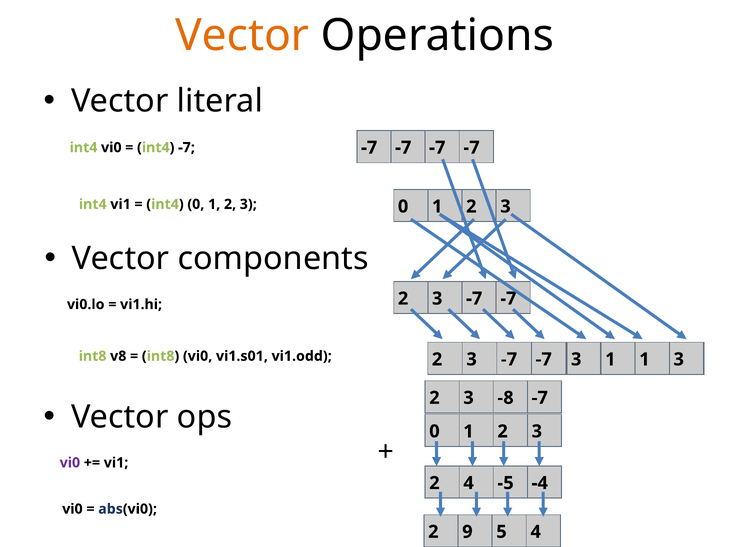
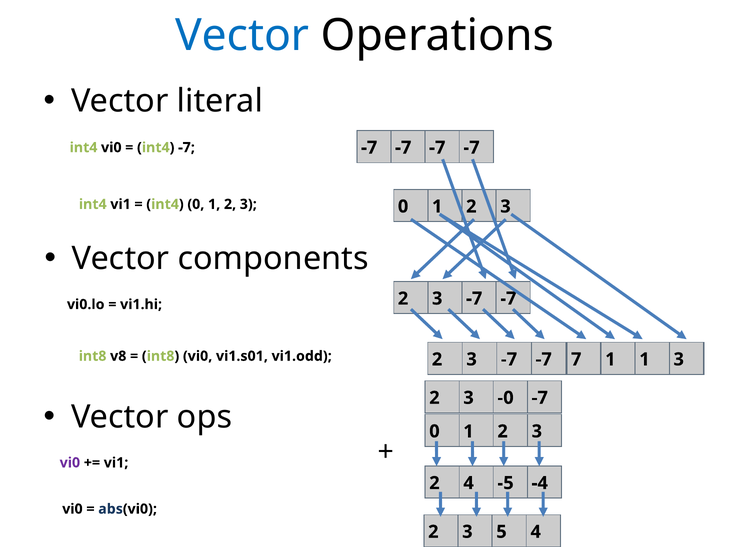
Vector colour: orange -> blue (242, 36)
-7 3: 3 -> 7 (576, 360)
-8: -8 -> -0 (506, 398)
9: 9 -> 3 (467, 532)
